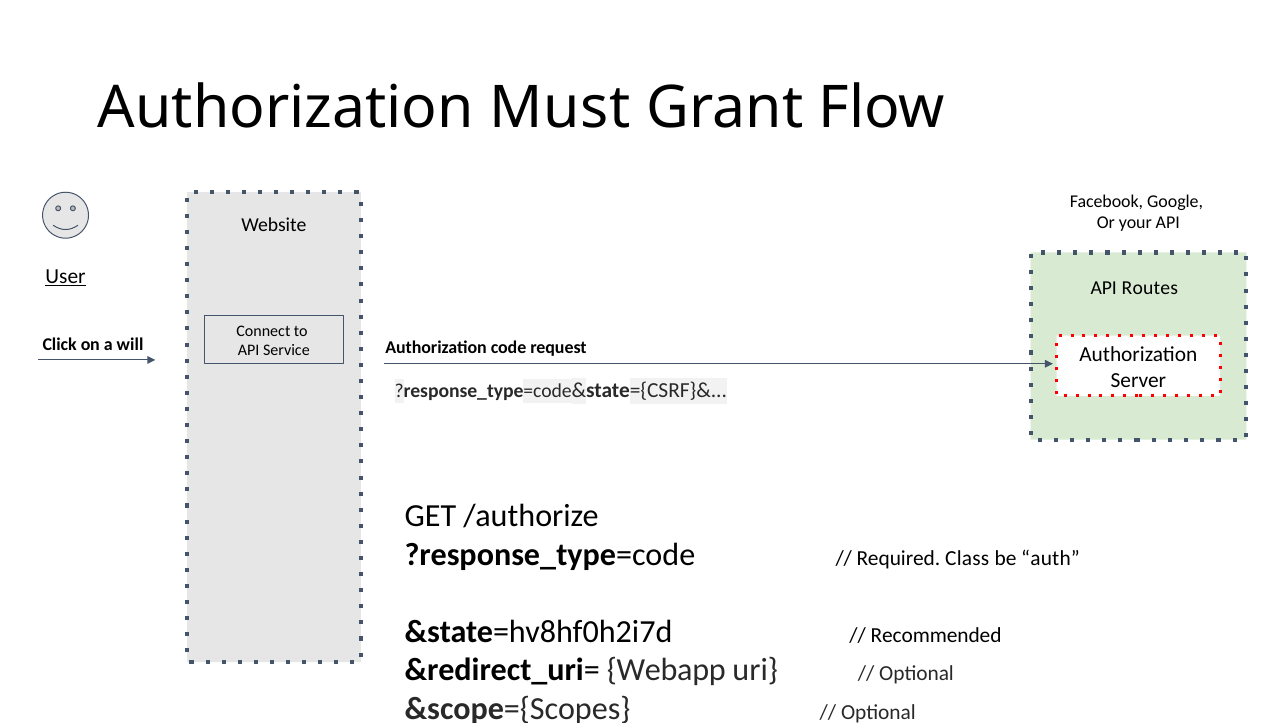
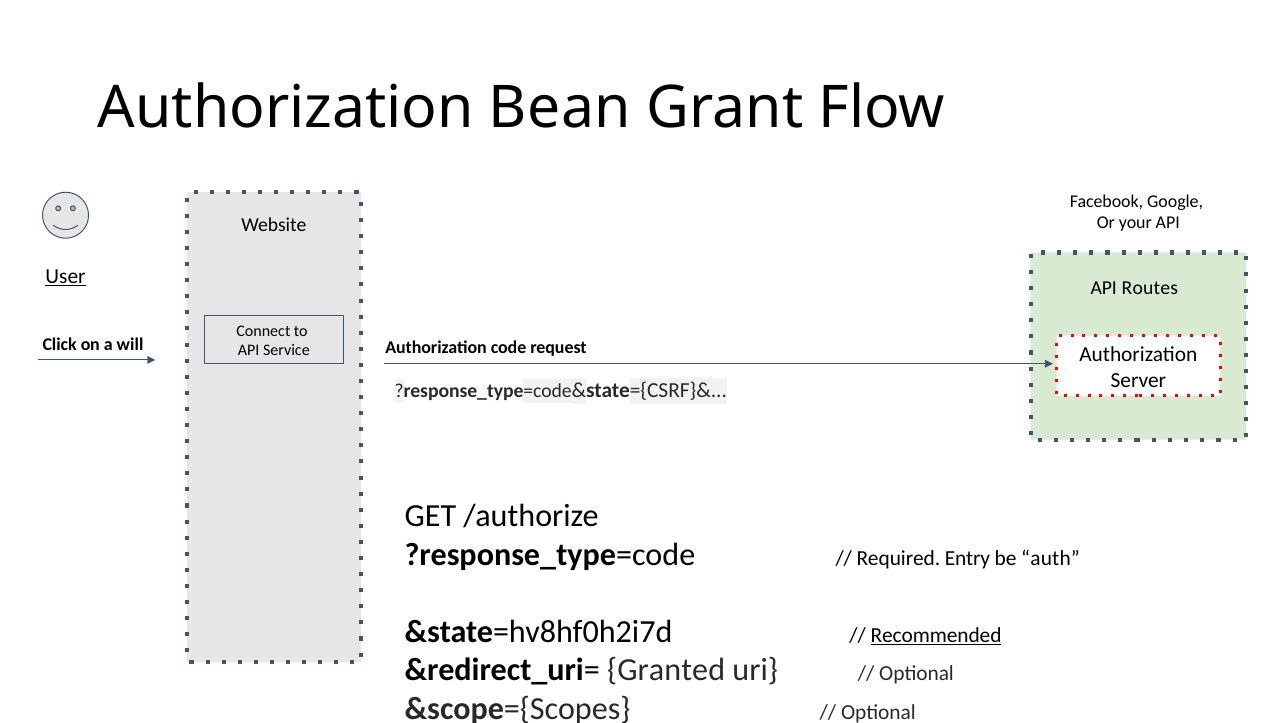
Must: Must -> Bean (560, 108)
Class: Class -> Entry (967, 558)
Recommended underline: none -> present (936, 635)
Webapp: Webapp -> Granted (666, 670)
